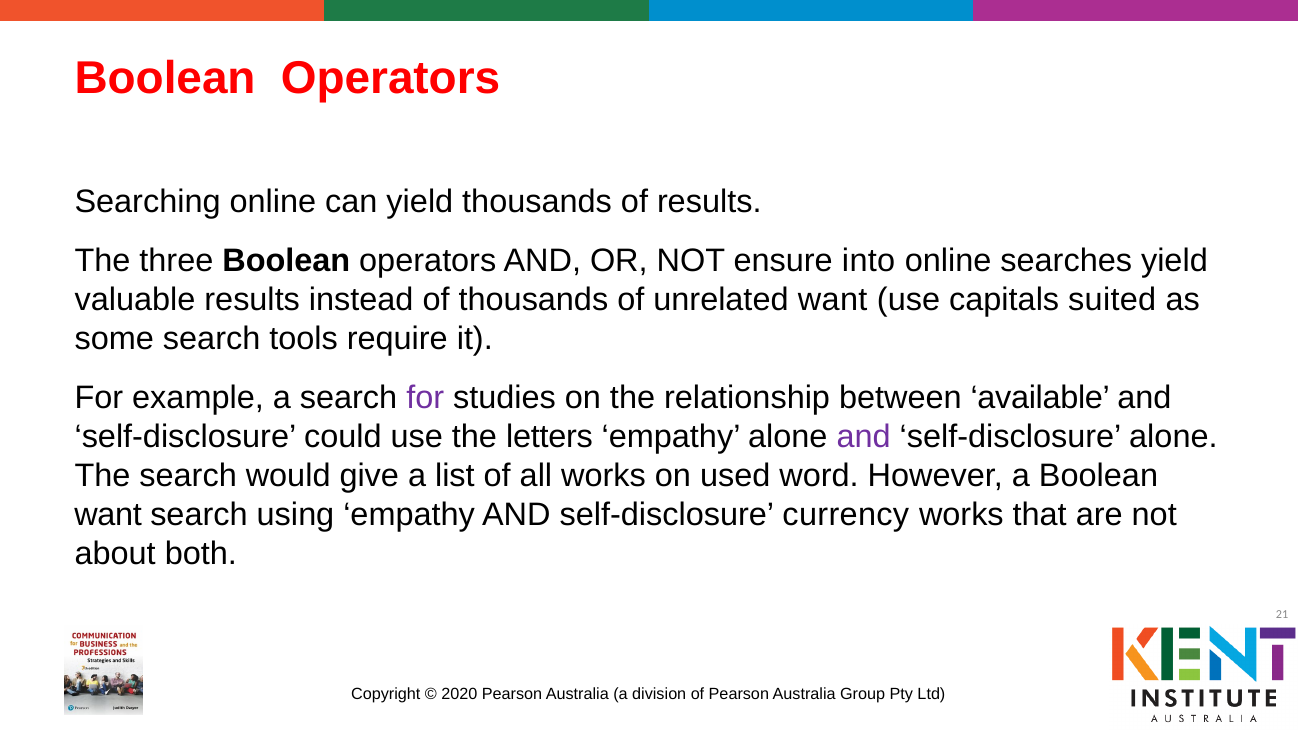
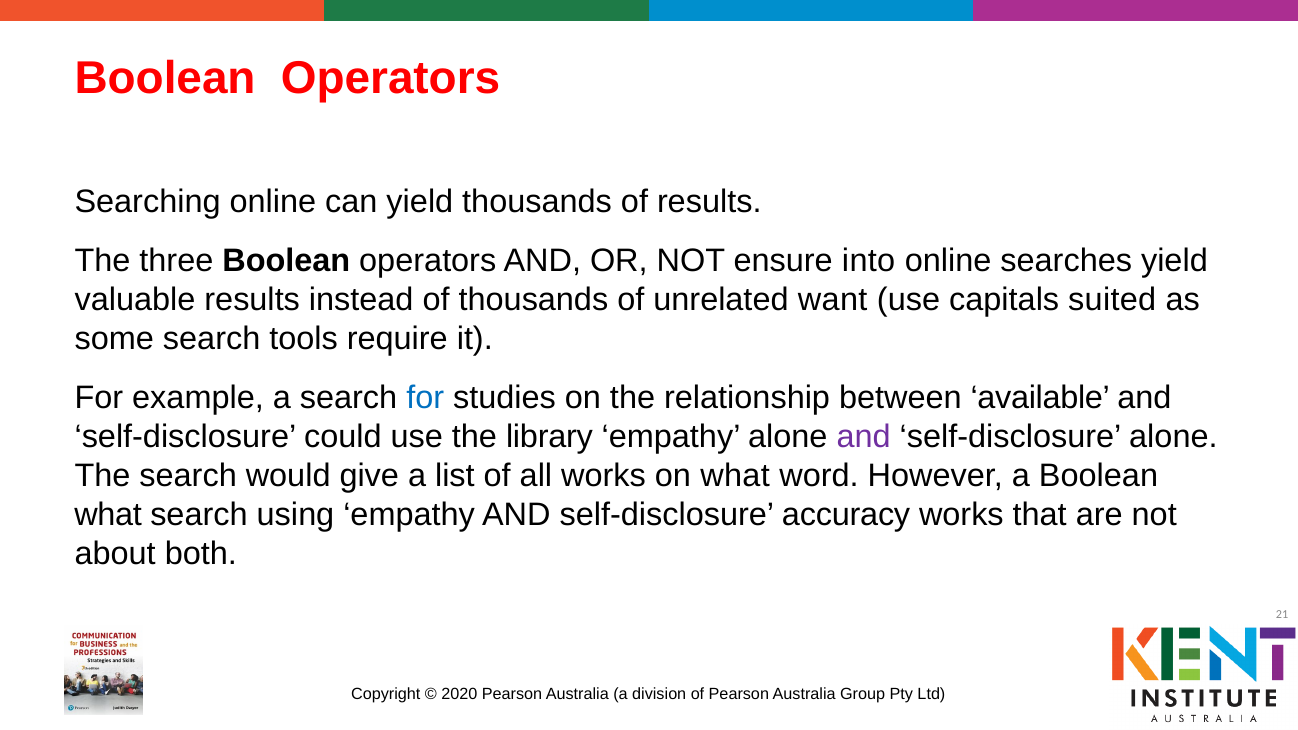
for colour: purple -> blue (425, 398)
letters: letters -> library (549, 437)
on used: used -> what (735, 476)
want: want -> what (108, 515)
currency: currency -> accuracy (846, 515)
